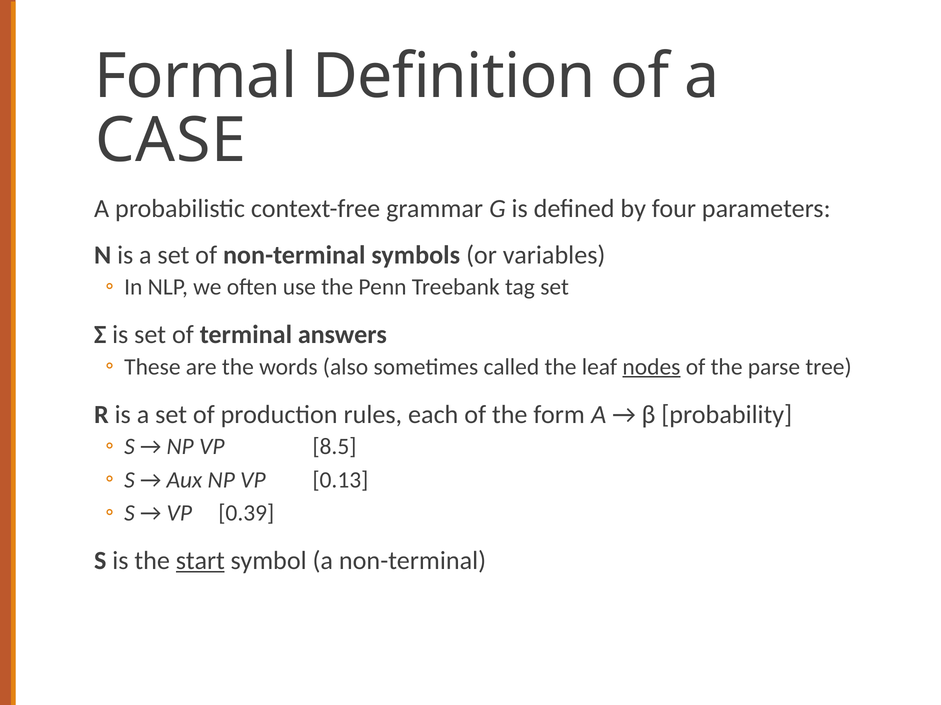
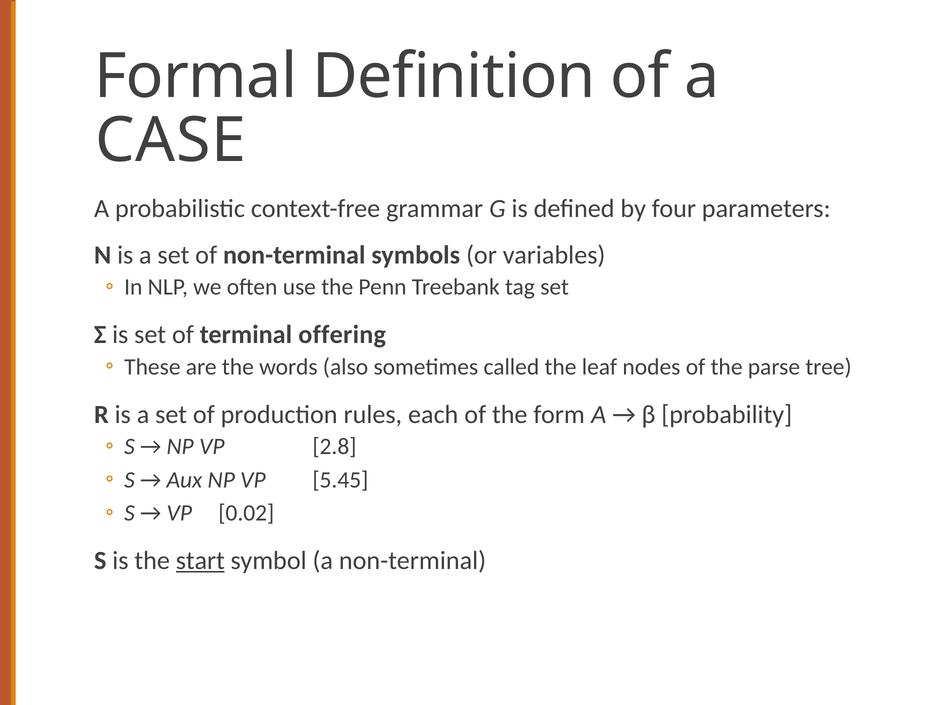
answers: answers -> offering (342, 335)
nodes underline: present -> none (651, 367)
8.5: 8.5 -> 2.8 (334, 447)
0.13: 0.13 -> 5.45 (340, 480)
0.39: 0.39 -> 0.02 (246, 514)
